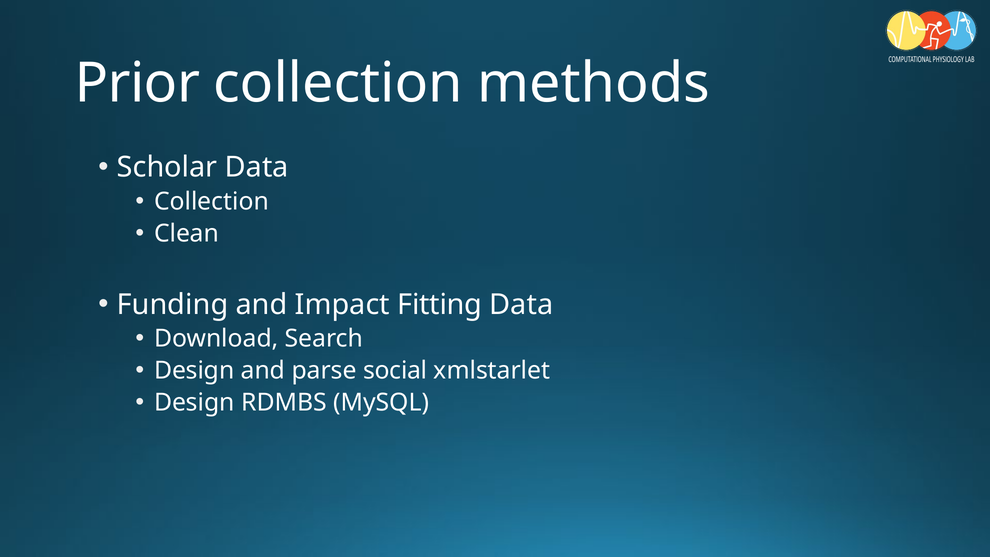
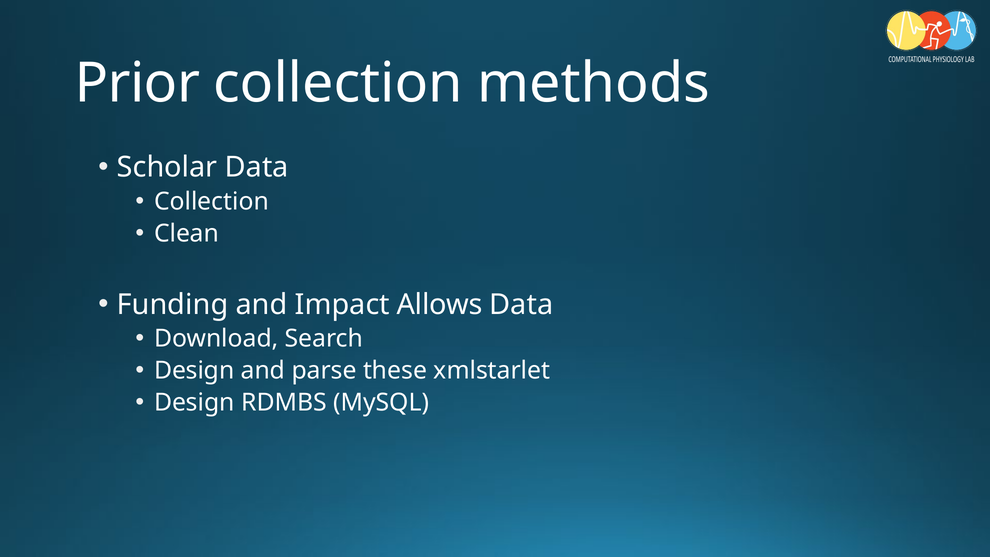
Fitting: Fitting -> Allows (440, 304)
social: social -> these (395, 370)
